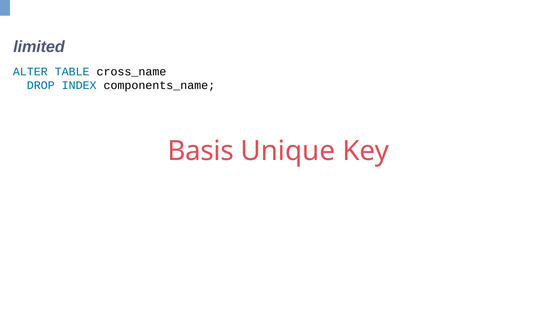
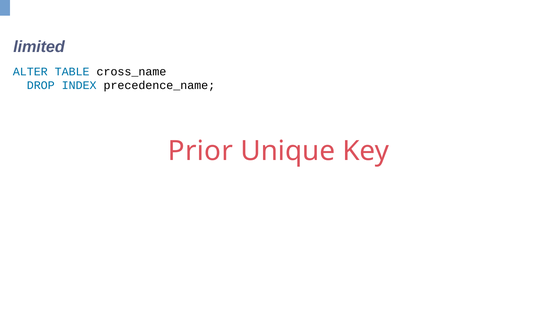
components_name: components_name -> precedence_name (159, 86)
Basis: Basis -> Prior (200, 151)
